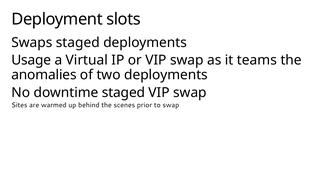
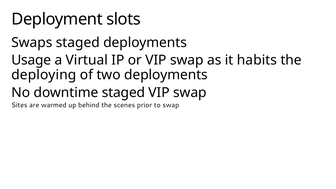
teams: teams -> habits (257, 60)
anomalies: anomalies -> deploying (44, 75)
